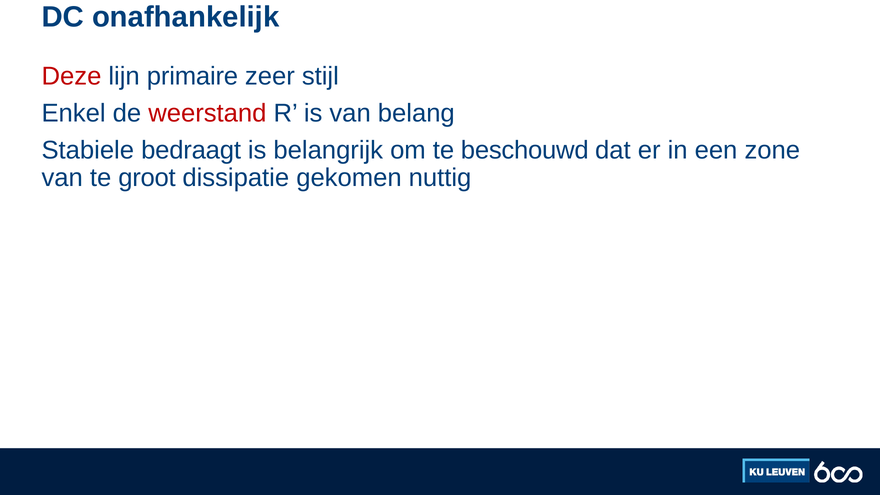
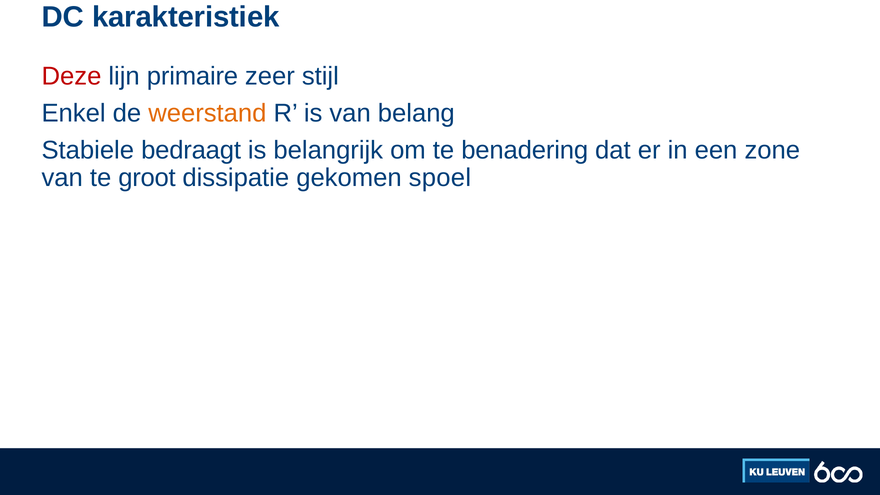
onafhankelijk: onafhankelijk -> karakteristiek (186, 17)
weerstand colour: red -> orange (207, 113)
beschouwd: beschouwd -> benadering (525, 150)
nuttig: nuttig -> spoel (440, 178)
